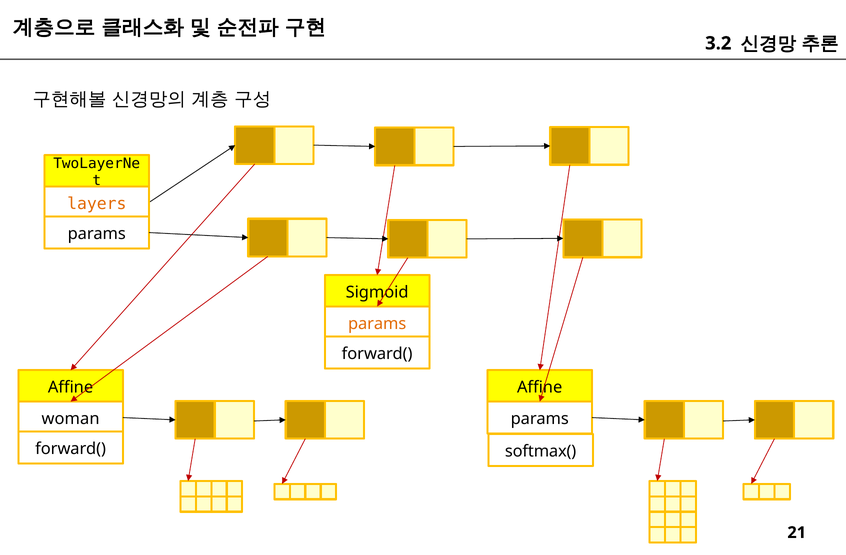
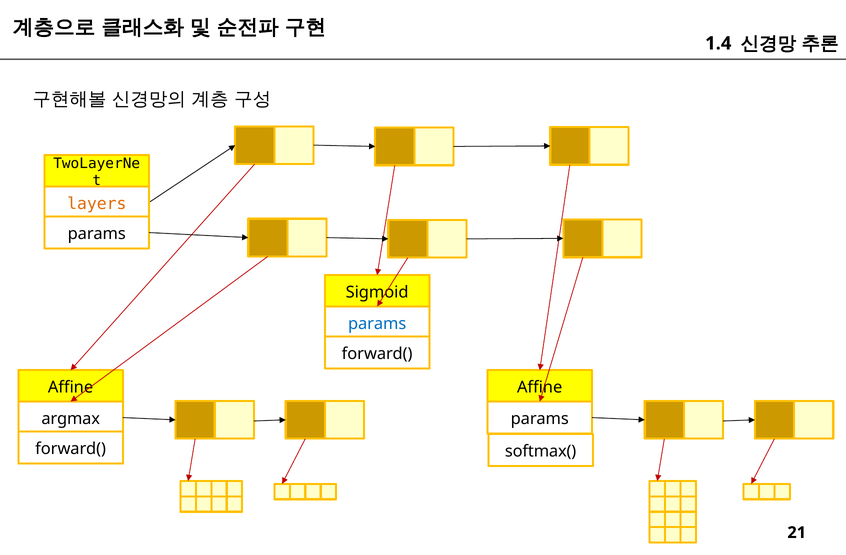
3.2: 3.2 -> 1.4 (718, 43)
params colour: orange -> blue (377, 324)
woman: woman -> argmax (71, 419)
